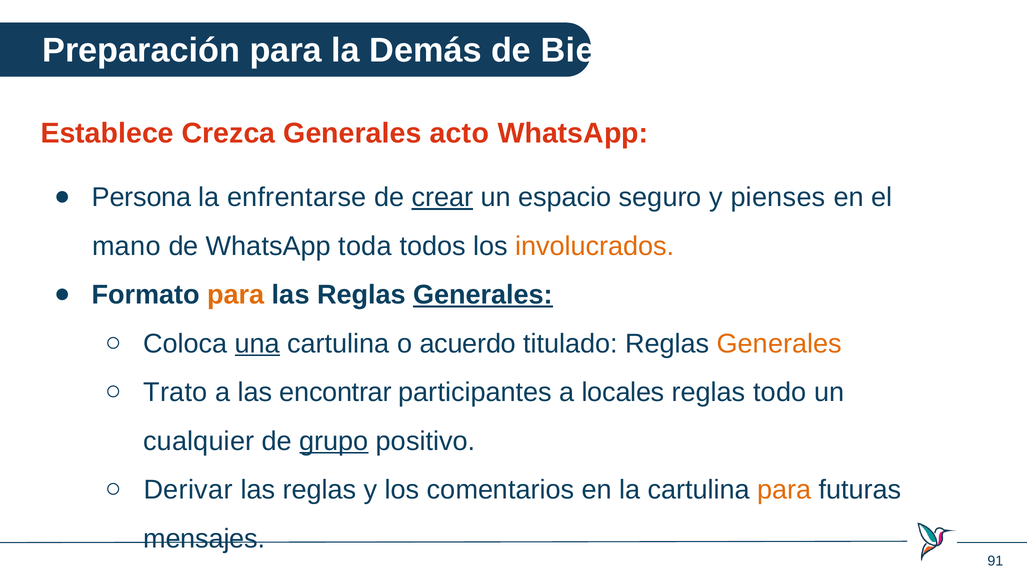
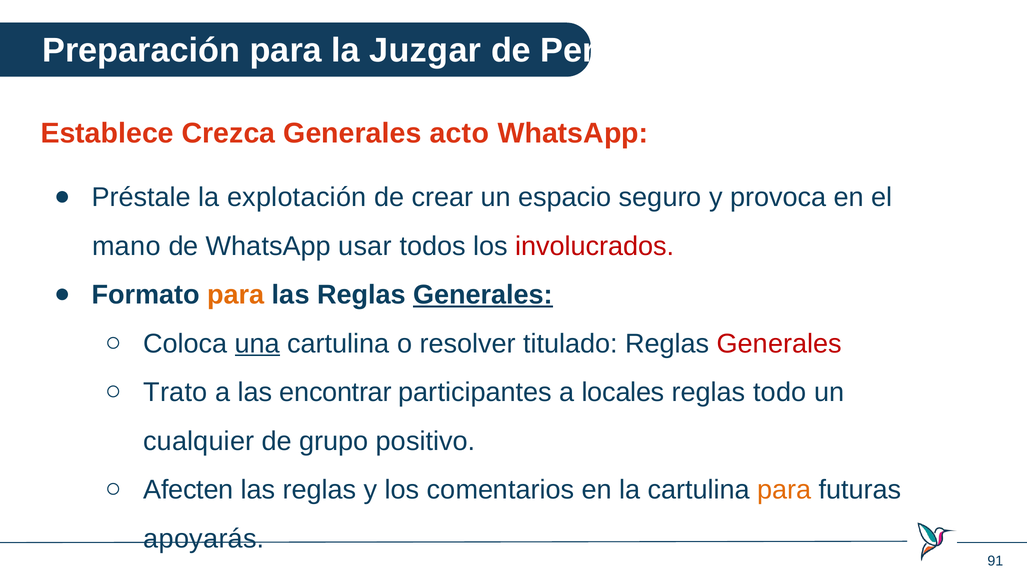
Demás: Demás -> Juzgar (425, 50)
Bien: Bien -> Pero (579, 50)
Persona: Persona -> Préstale (141, 197)
enfrentarse: enfrentarse -> explotación (297, 197)
crear underline: present -> none (442, 197)
pienses: pienses -> provoca (778, 197)
toda: toda -> usar (365, 246)
involucrados colour: orange -> red (595, 246)
acuerdo: acuerdo -> resolver (468, 343)
Generales colour: orange -> red (779, 343)
grupo underline: present -> none (334, 441)
Derivar: Derivar -> Afecten (188, 490)
mensajes: mensajes -> apoyarás (204, 539)
